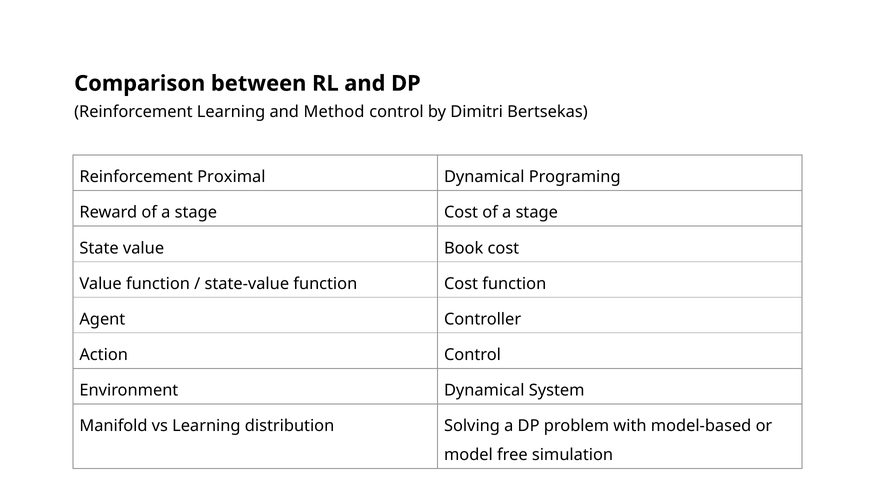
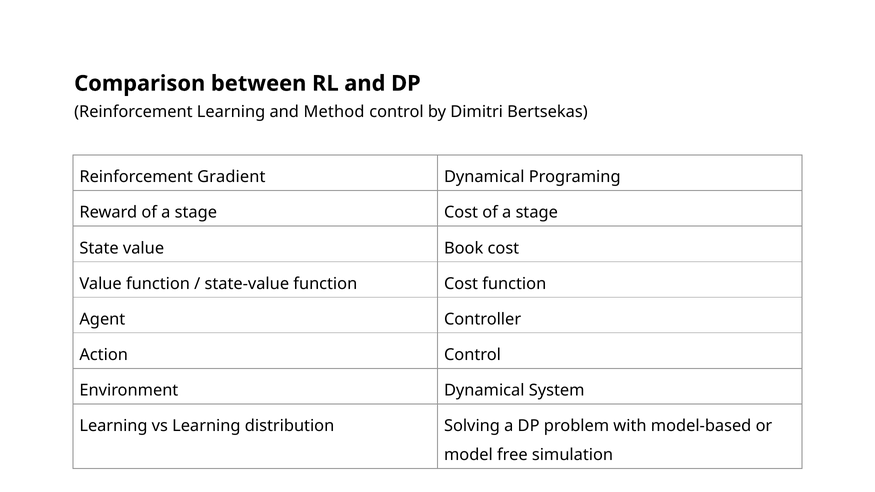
Proximal: Proximal -> Gradient (231, 177)
Manifold: Manifold -> Learning (114, 426)
